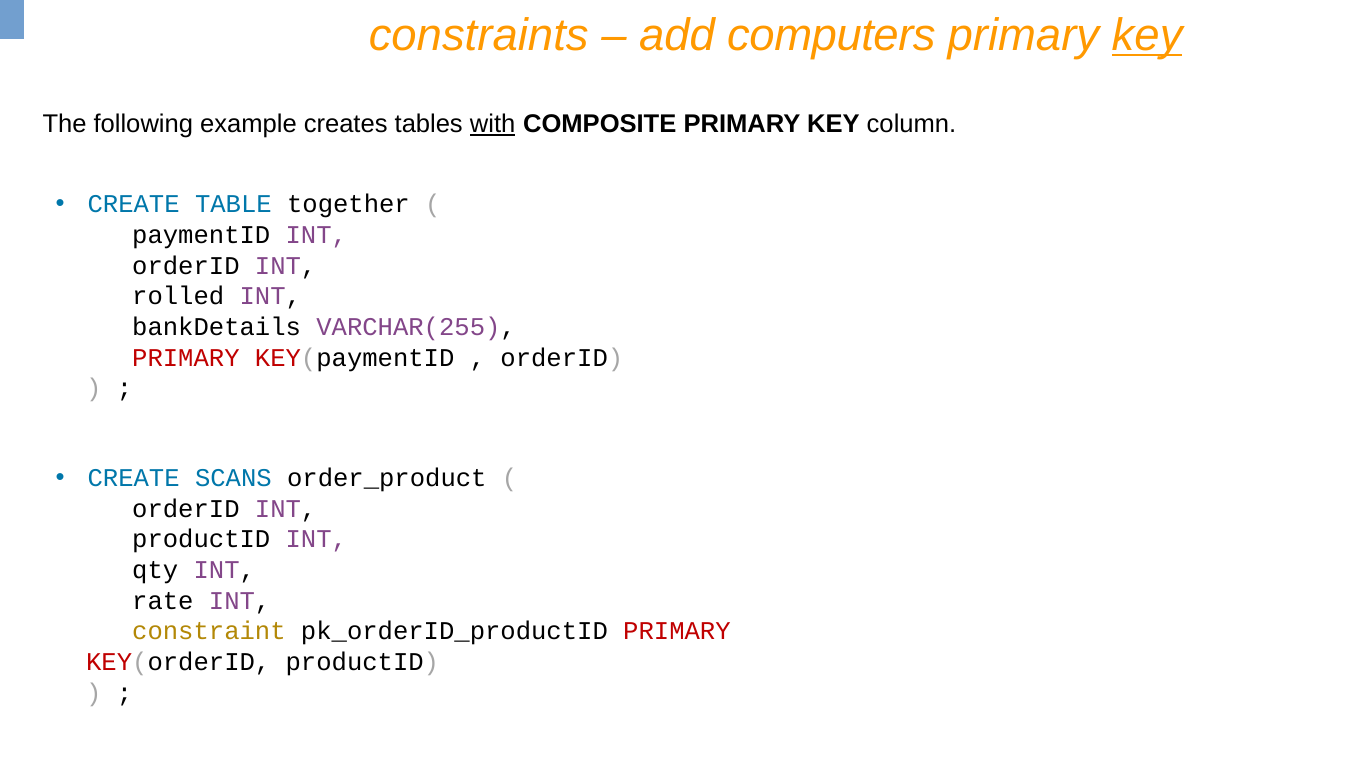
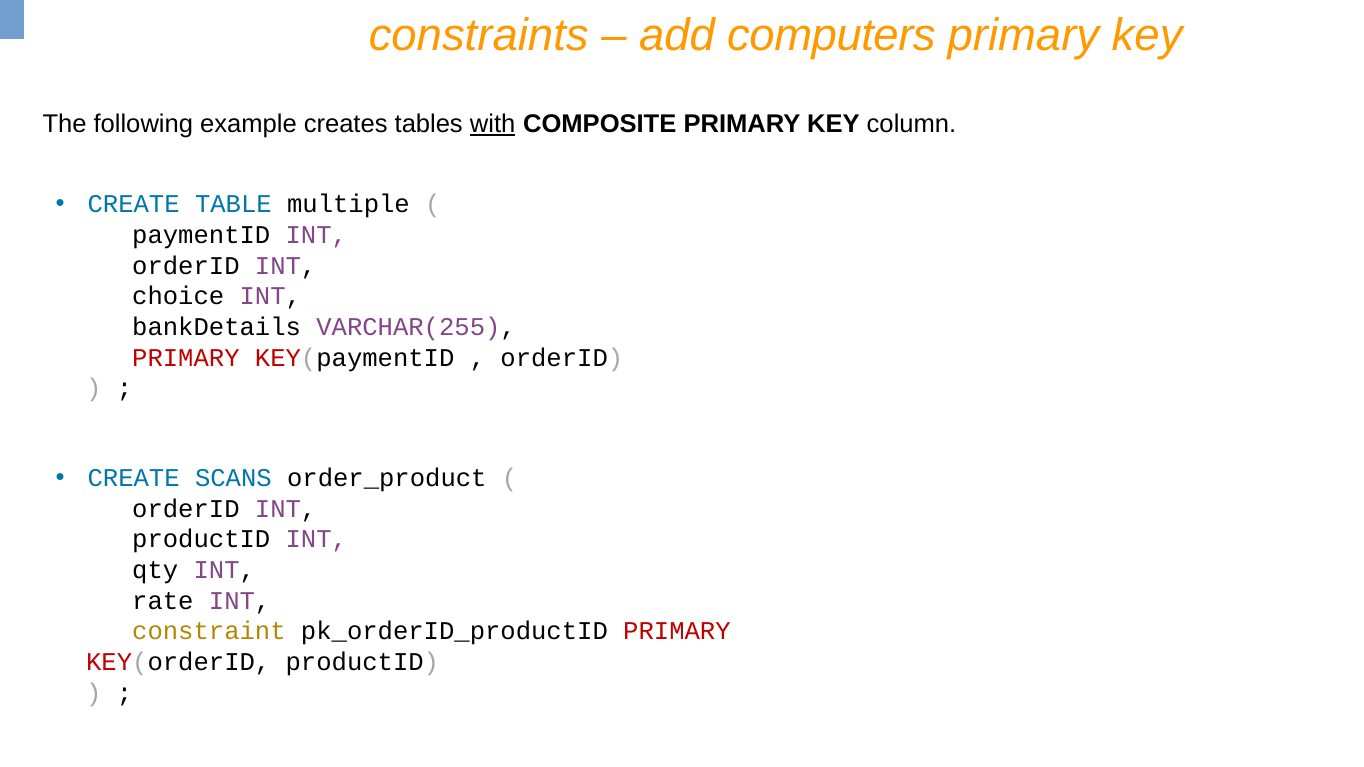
key underline: present -> none (1147, 35)
together: together -> multiple (348, 204)
rolled: rolled -> choice (178, 296)
